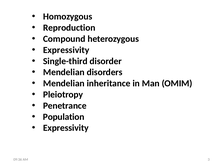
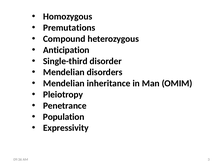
Reproduction: Reproduction -> Premutations (69, 28)
Expressivity: Expressivity -> Anticipation (66, 50)
